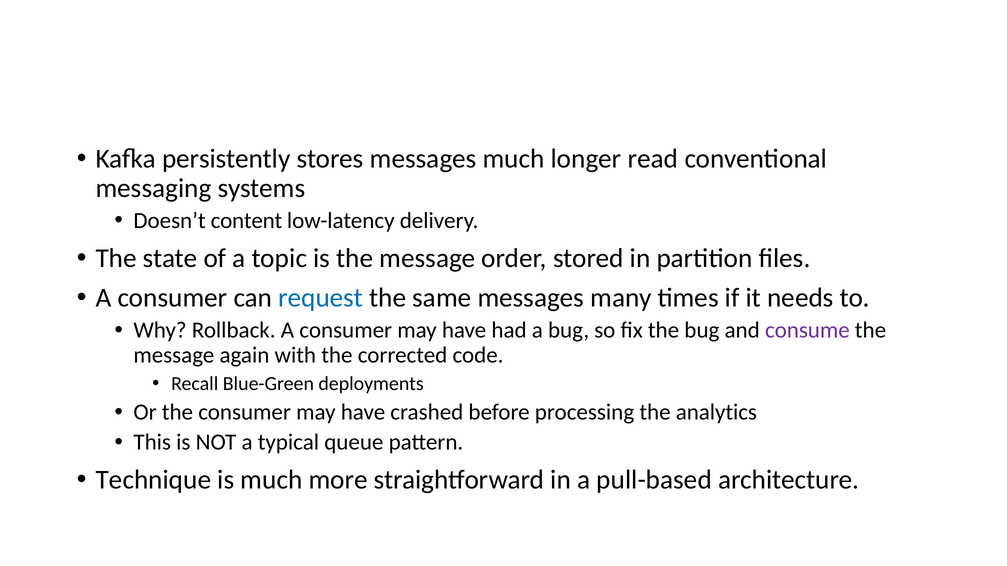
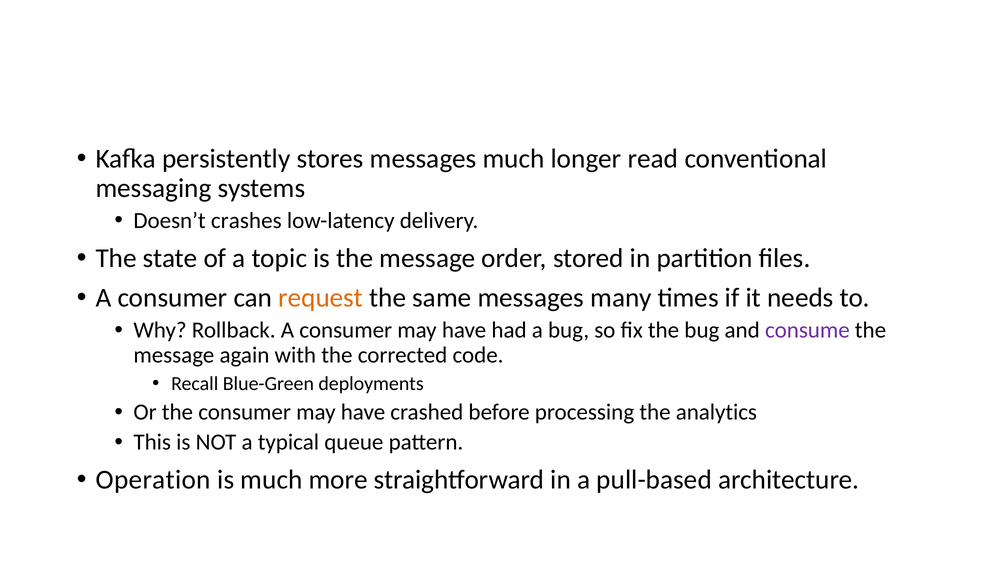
content: content -> crashes (246, 221)
request colour: blue -> orange (321, 298)
Technique: Technique -> Operation (153, 480)
